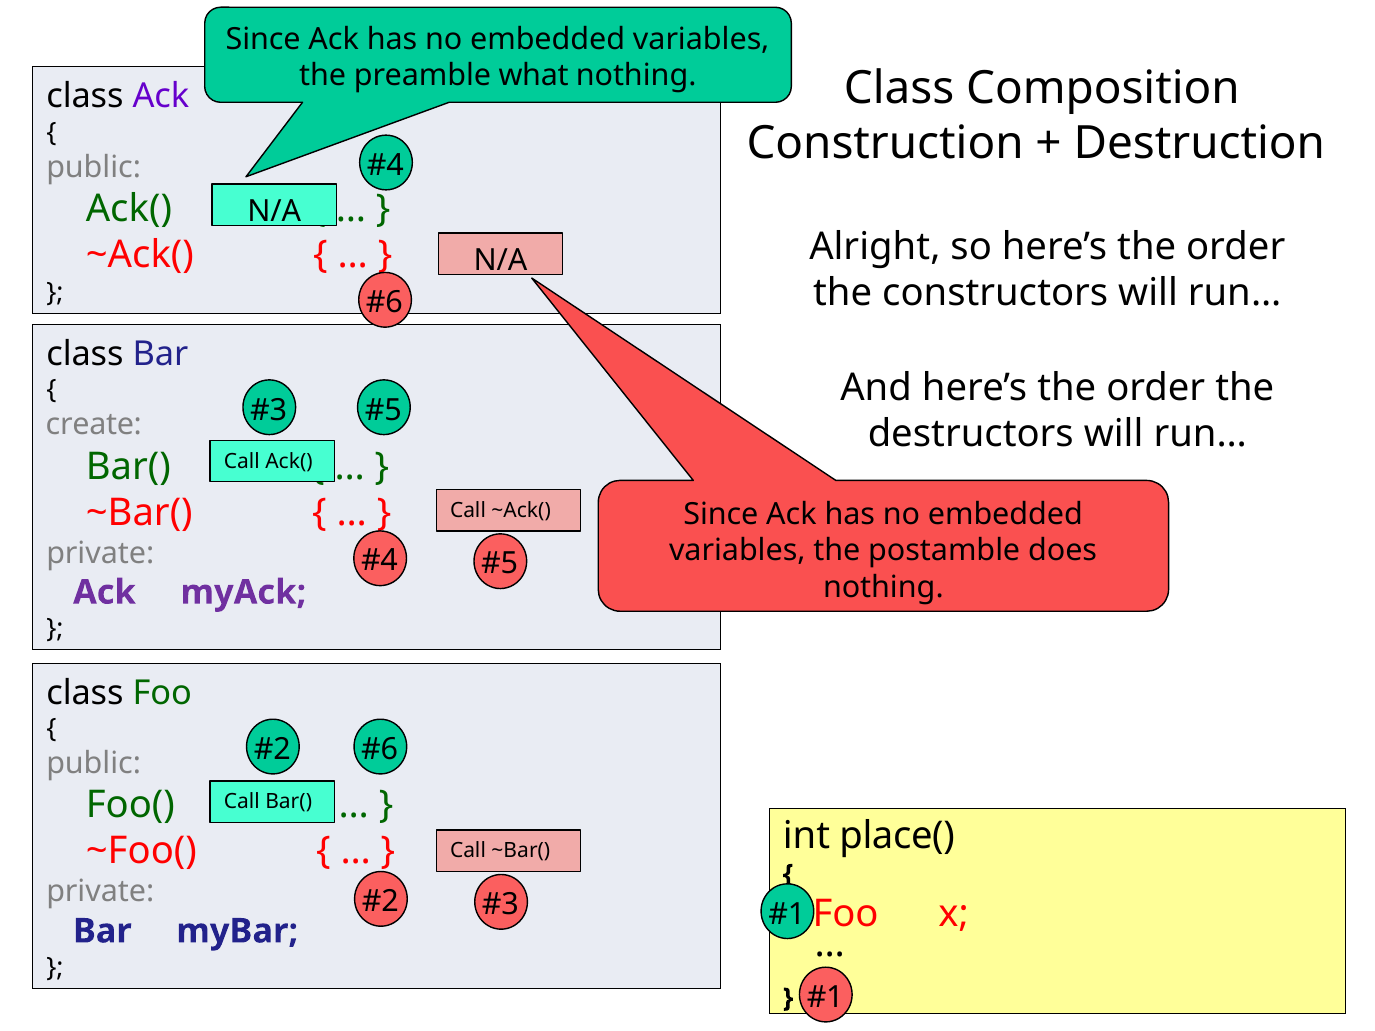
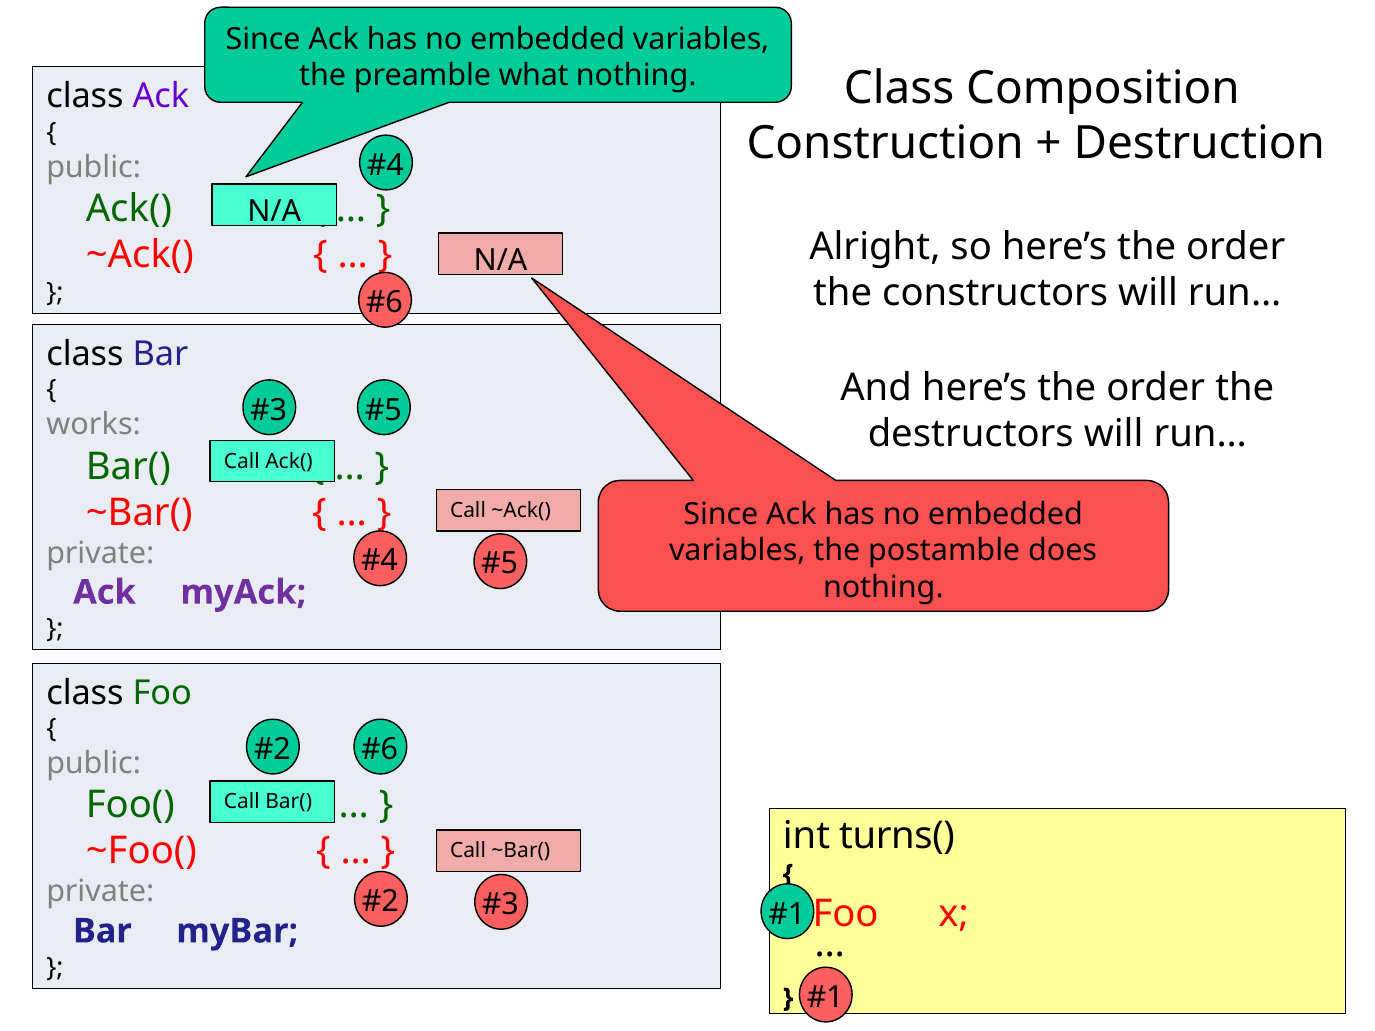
create: create -> works (94, 425)
place(: place( -> turns( (897, 836)
